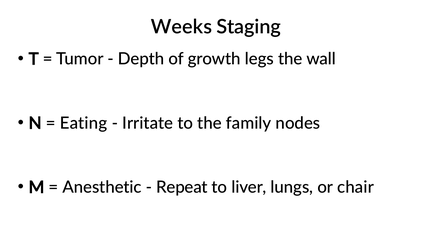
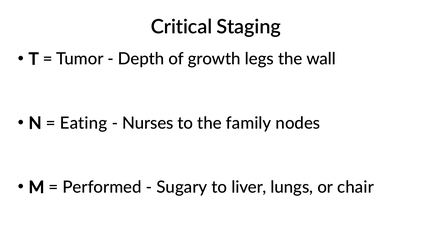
Weeks: Weeks -> Critical (181, 27)
Irritate: Irritate -> Nurses (148, 123)
Anesthetic: Anesthetic -> Performed (102, 187)
Repeat: Repeat -> Sugary (182, 187)
